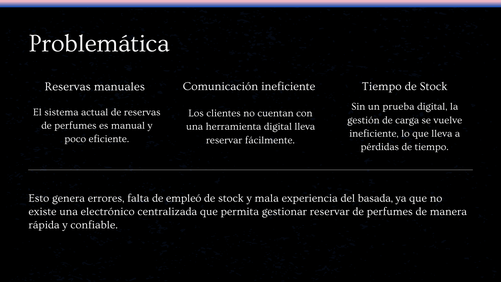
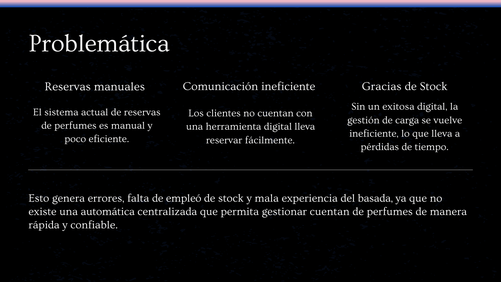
Tiempo: Tiempo -> Gracias (382, 86)
prueba: prueba -> exitosa (398, 107)
electrónico: electrónico -> automática (108, 211)
gestionar reservar: reservar -> cuentan (330, 211)
